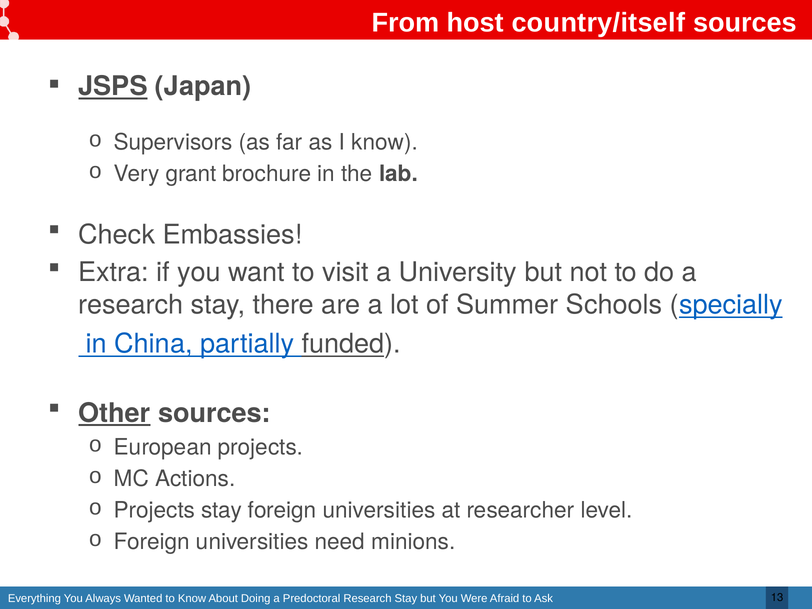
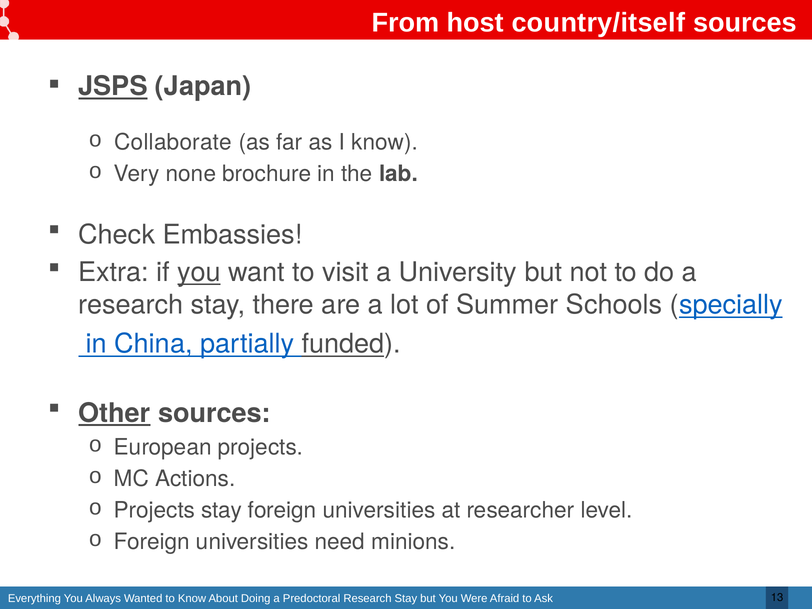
Supervisors: Supervisors -> Collaborate (173, 142)
grant: grant -> none (191, 174)
you underline: none -> present (199, 272)
